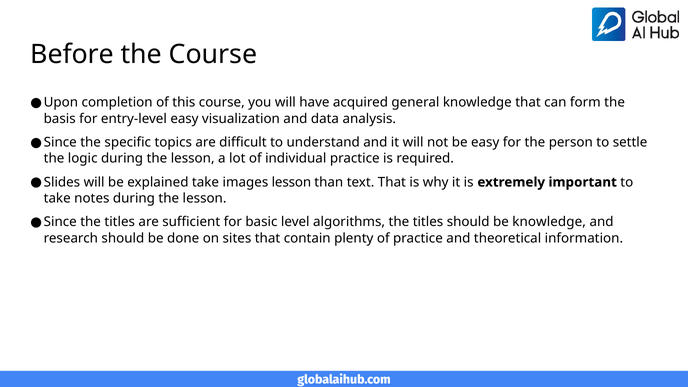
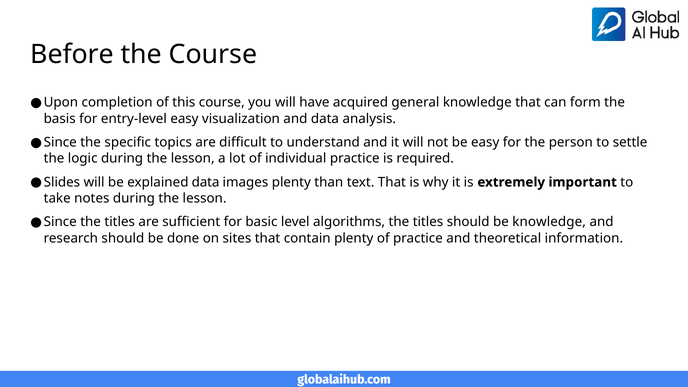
explained take: take -> data (206, 182)
images lesson: lesson -> plenty (291, 182)
